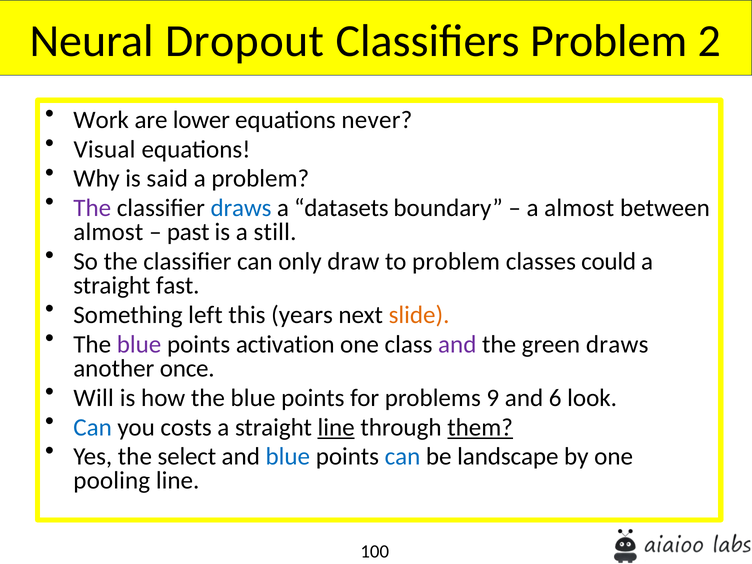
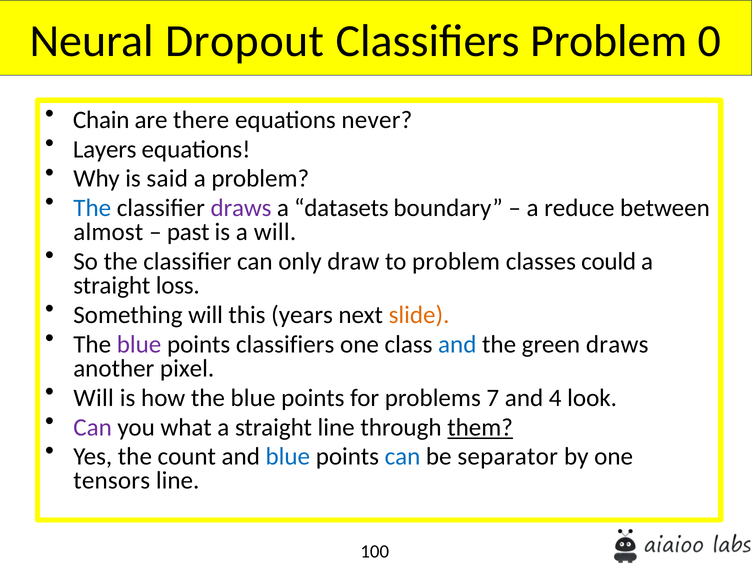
2: 2 -> 0 (709, 41)
Work: Work -> Chain (101, 120)
lower: lower -> there (201, 120)
Visual: Visual -> Layers (105, 149)
The colour: purple -> blue (92, 208)
draws colour: blue -> purple (241, 208)
a almost: almost -> reduce (579, 208)
a still: still -> will (275, 232)
fast: fast -> loss (178, 286)
Something left: left -> will (206, 315)
points activation: activation -> classifiers (285, 344)
and colour: purple -> blue (457, 344)
once: once -> pixel (187, 368)
9: 9 -> 7 (493, 398)
6: 6 -> 4 (555, 398)
Can colour: blue -> purple (93, 427)
costs: costs -> what (186, 427)
line underline: present -> none (336, 427)
select: select -> count (187, 457)
landscape: landscape -> separator (508, 457)
pooling: pooling -> tensors (112, 481)
